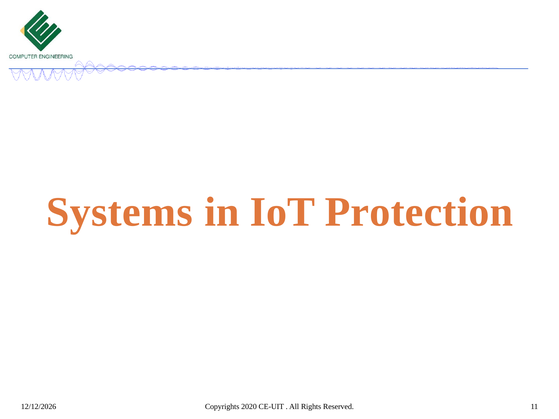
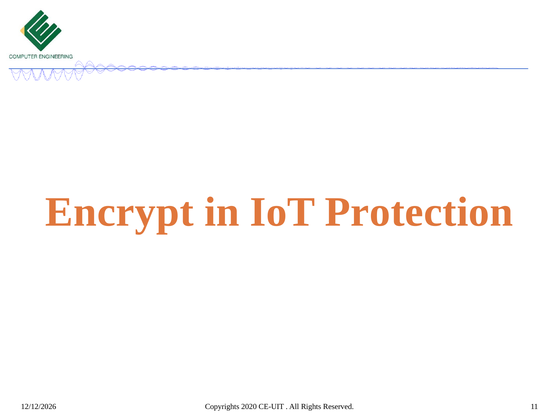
Systems: Systems -> Encrypt (119, 212)
